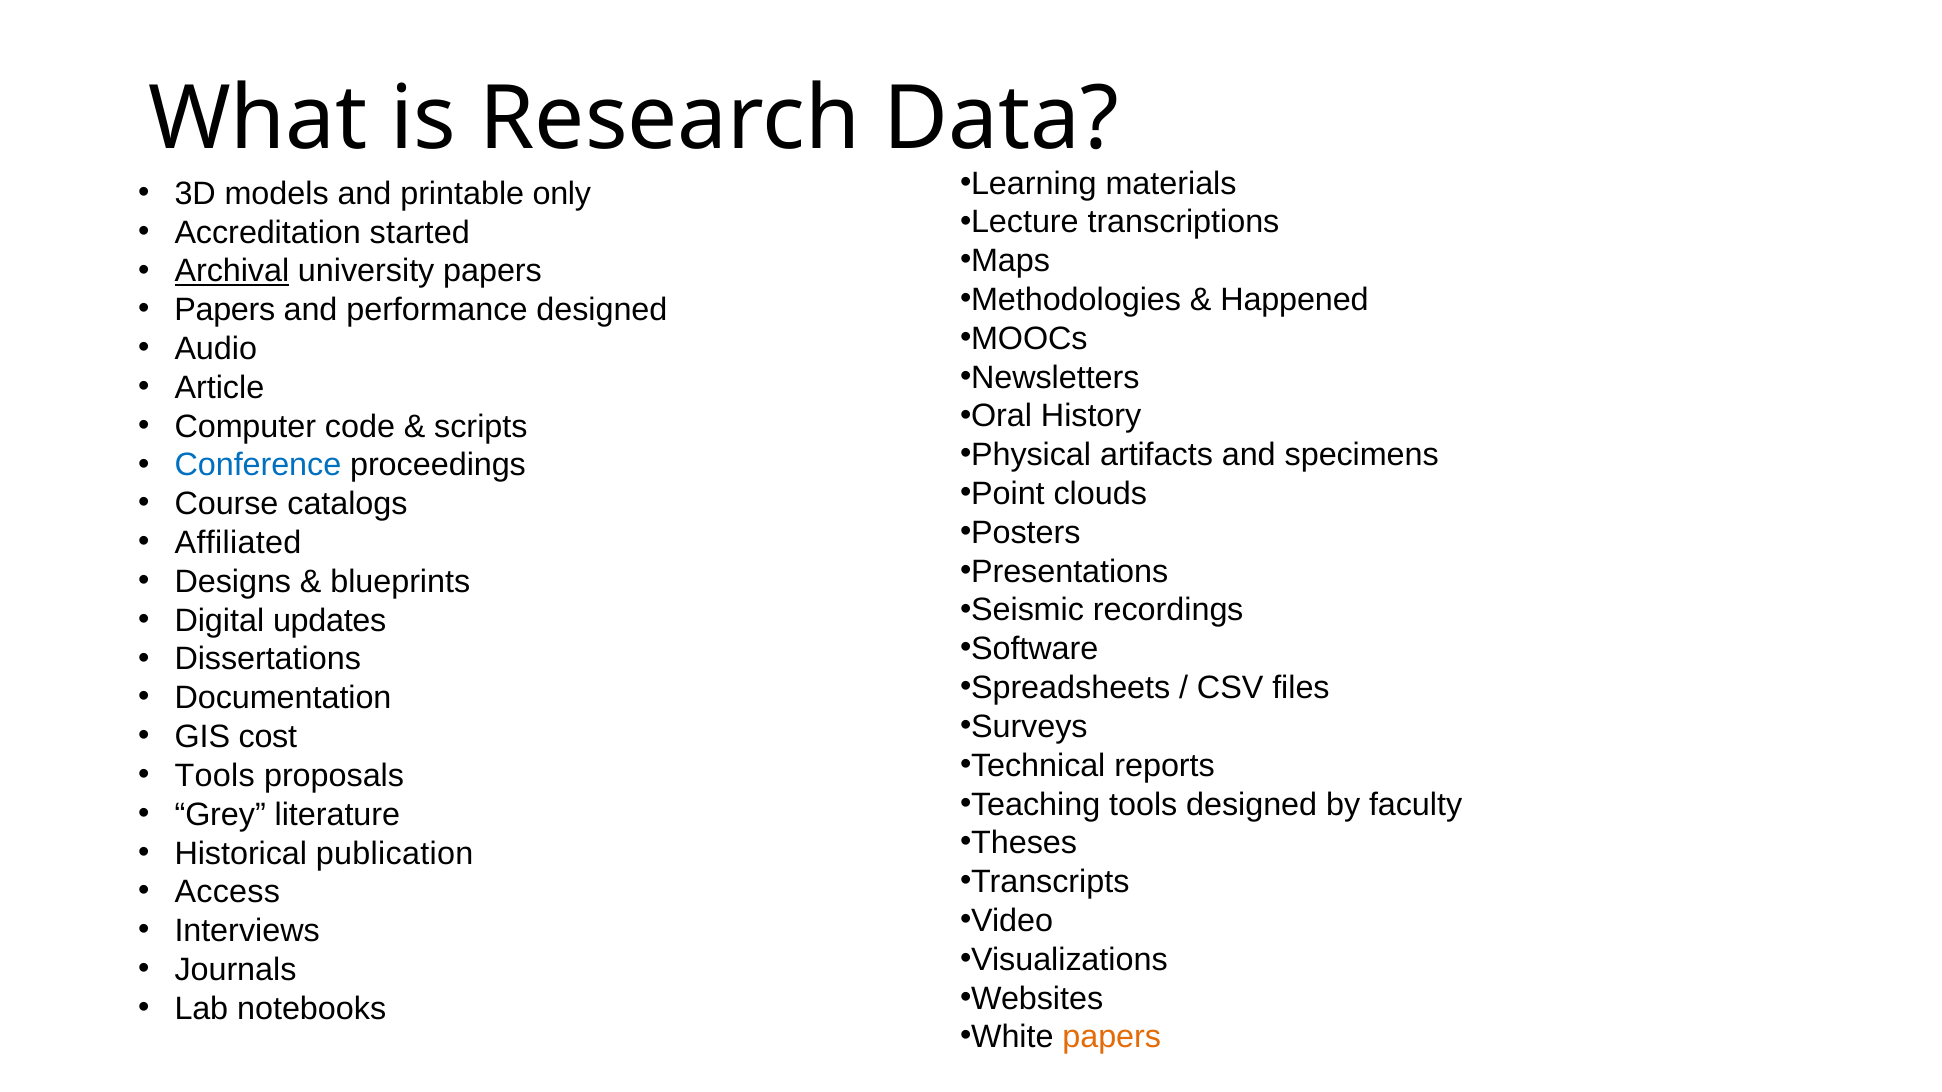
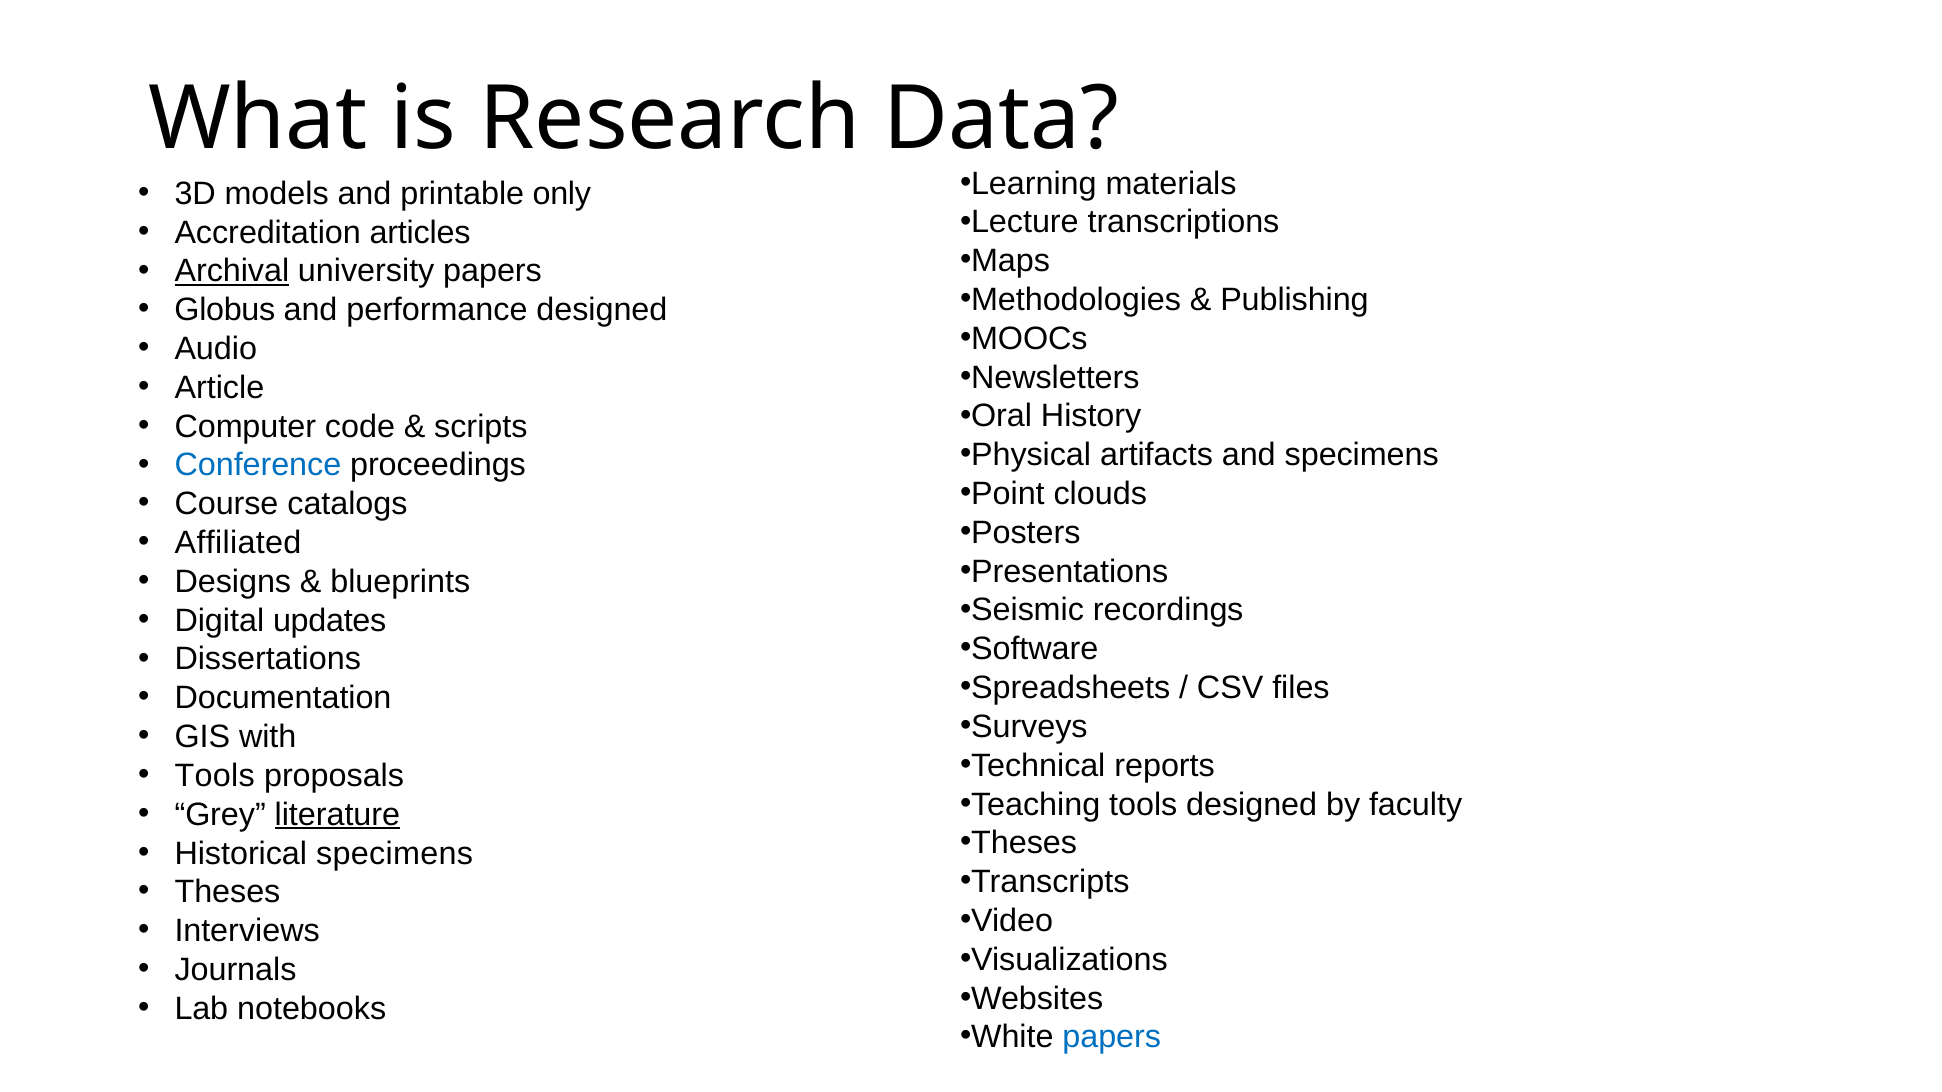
started: started -> articles (420, 233)
Happened: Happened -> Publishing (1294, 300)
Papers: Papers -> Globus (225, 310)
cost: cost -> with (268, 737)
literature underline: none -> present (337, 815)
Historical publication: publication -> specimens (395, 854)
Access: Access -> Theses (227, 892)
papers colour: orange -> blue (1112, 1038)
